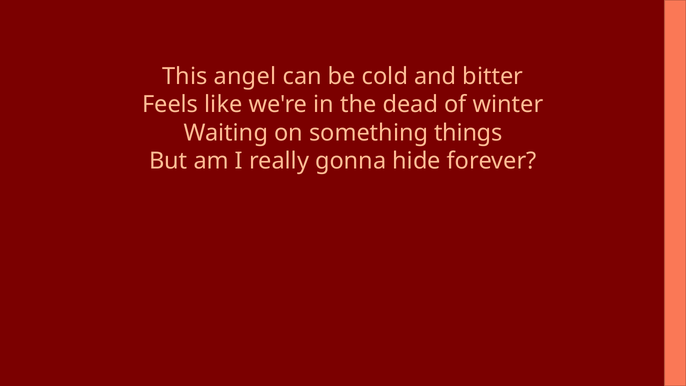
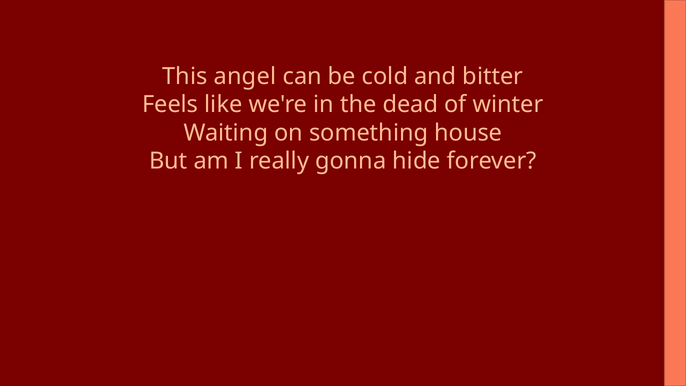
things: things -> house (468, 133)
